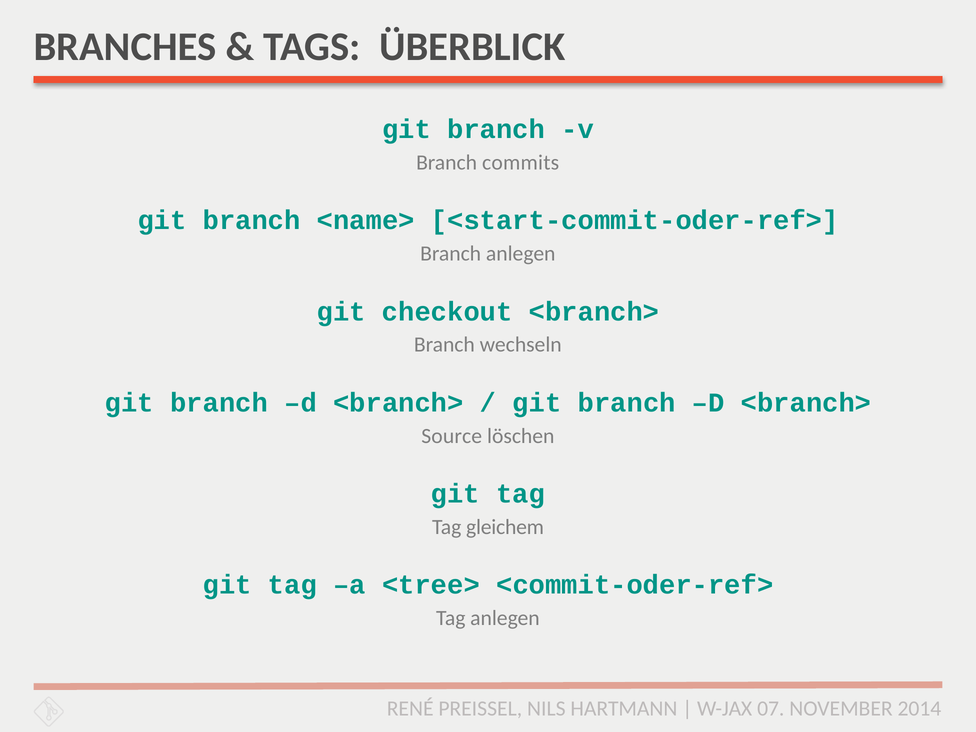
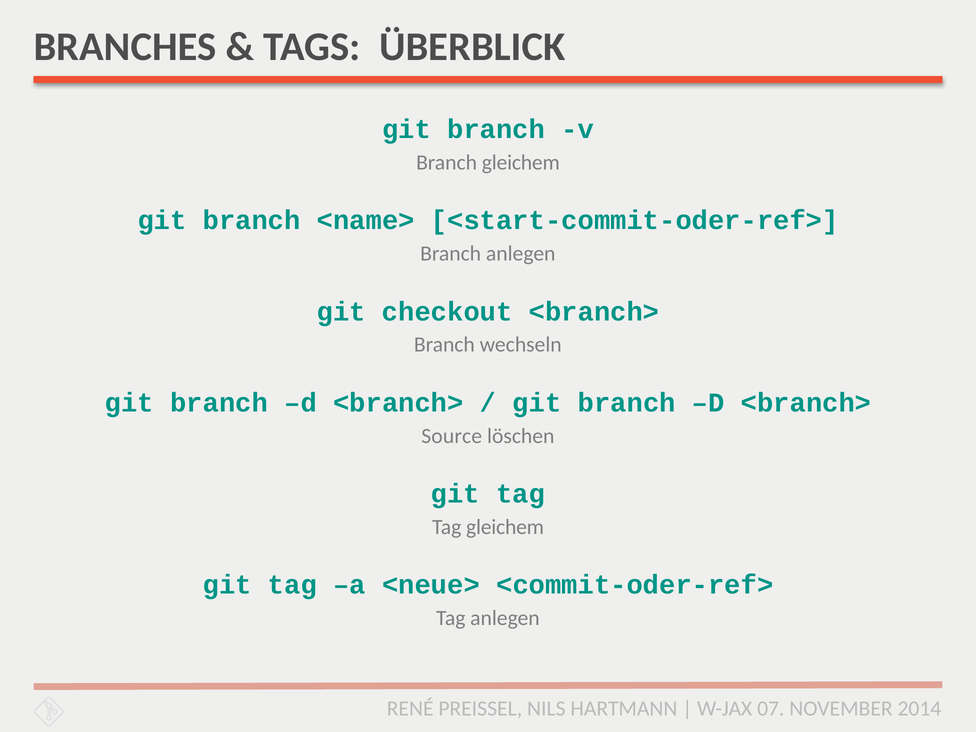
Branch commits: commits -> gleichem (521, 163)
<tree>: <tree> -> <neue> (431, 585)
